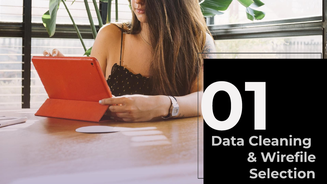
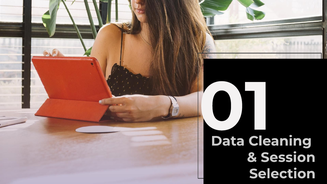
Wirefile: Wirefile -> Session (288, 157)
